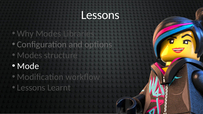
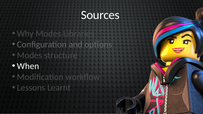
Lessons: Lessons -> Sources (100, 15)
Mode: Mode -> When (28, 66)
